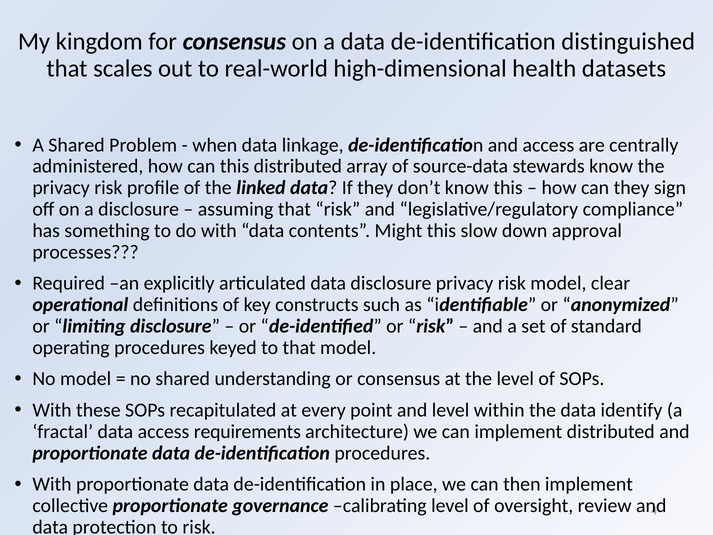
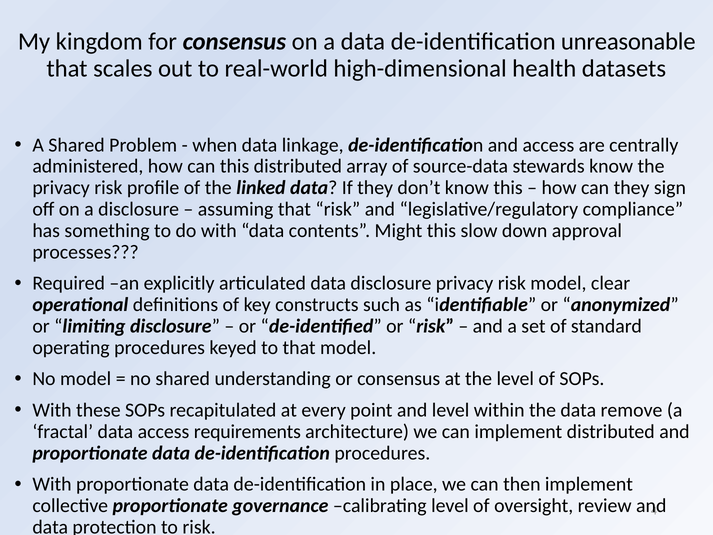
distinguished: distinguished -> unreasonable (628, 42)
identify: identify -> remove (631, 410)
